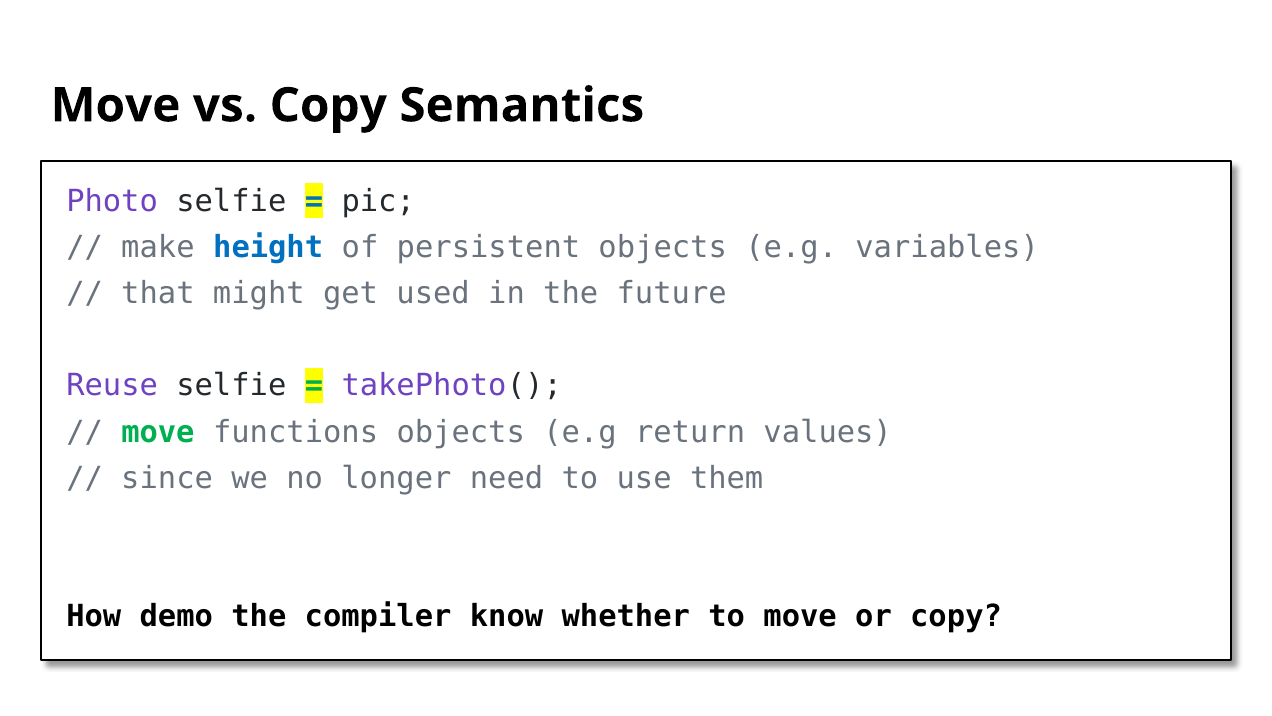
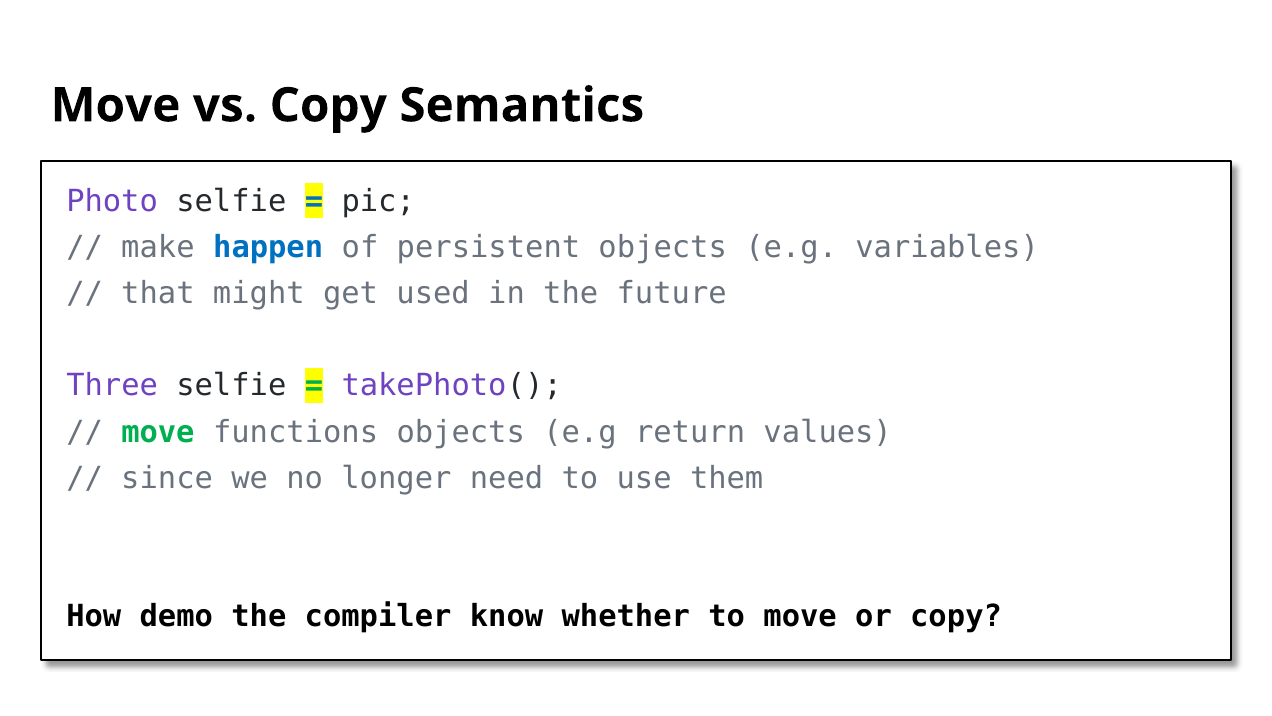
height: height -> happen (268, 247)
Reuse: Reuse -> Three (112, 386)
